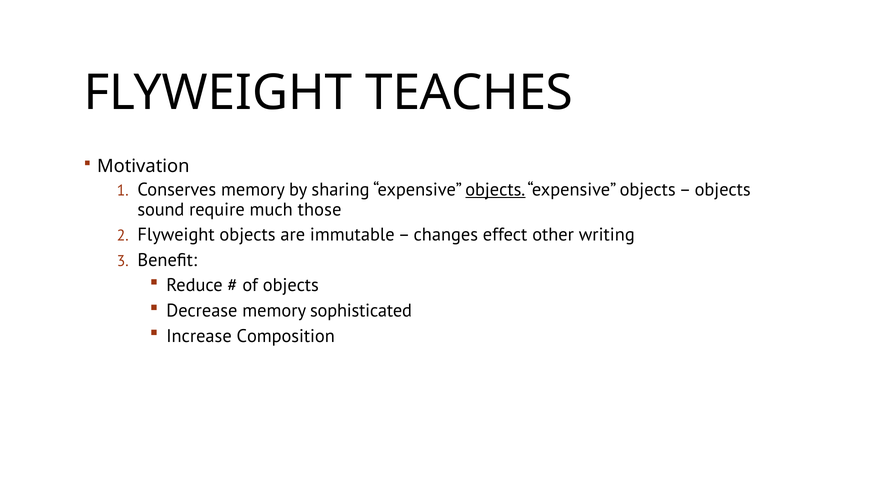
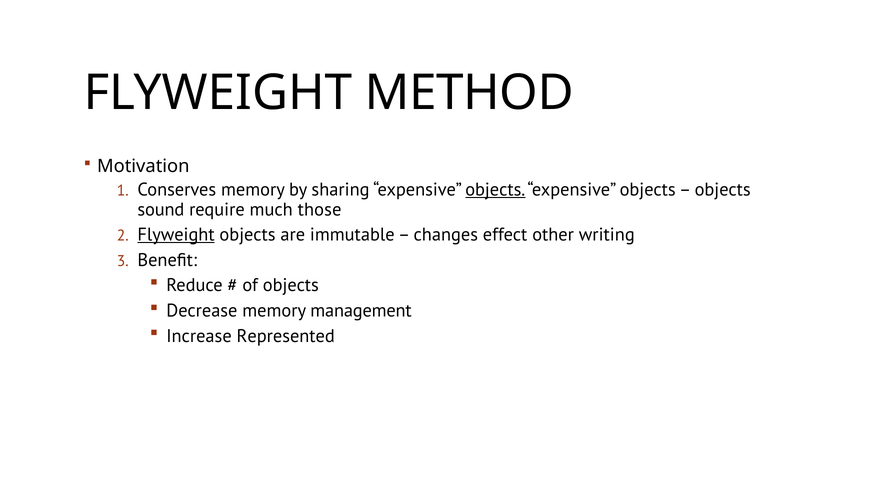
TEACHES: TEACHES -> METHOD (469, 93)
Flyweight underline: none -> present (176, 235)
sophisticated: sophisticated -> management (361, 311)
Composition: Composition -> Represented (286, 336)
